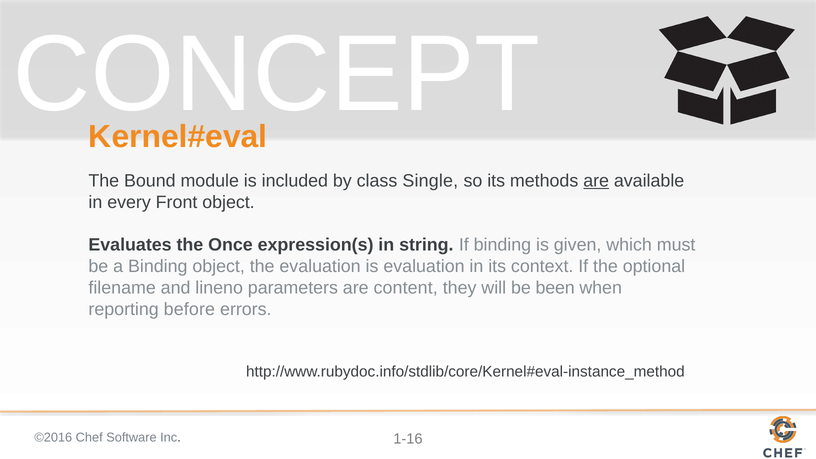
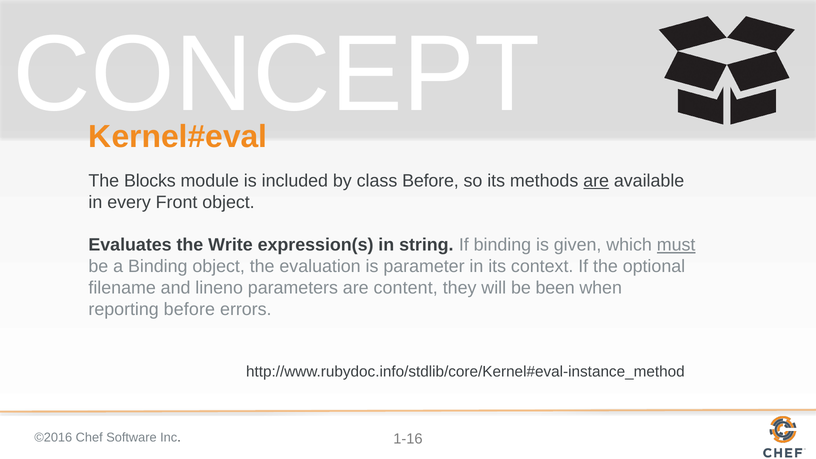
Bound: Bound -> Blocks (150, 181)
class Single: Single -> Before (430, 181)
Once: Once -> Write (230, 245)
must underline: none -> present (676, 245)
is evaluation: evaluation -> parameter (424, 267)
